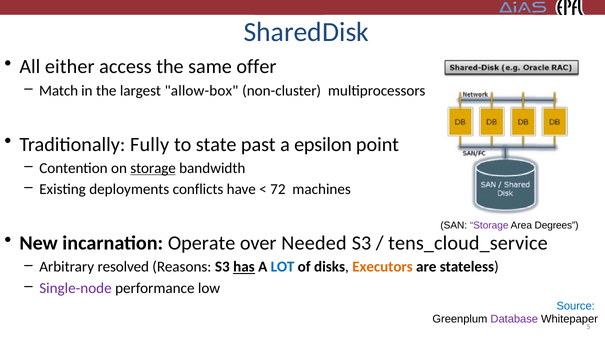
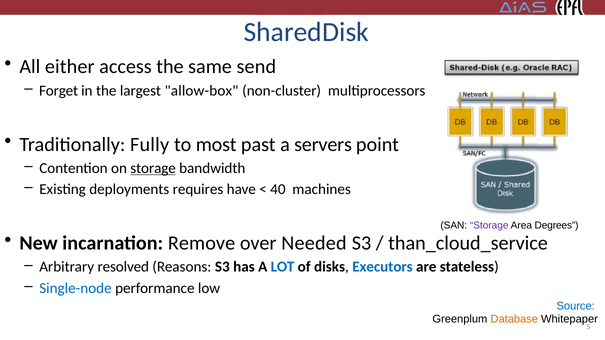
offer: offer -> send (256, 67)
Match: Match -> Forget (59, 91)
state: state -> most (216, 145)
epsilon: epsilon -> servers (323, 145)
conflicts: conflicts -> requires (198, 190)
72: 72 -> 40 (278, 190)
Operate: Operate -> Remove (202, 243)
tens_cloud_service: tens_cloud_service -> than_cloud_service (468, 243)
has underline: present -> none (244, 267)
Executors colour: orange -> blue (383, 267)
Single-node colour: purple -> blue (75, 288)
Database colour: purple -> orange (514, 320)
